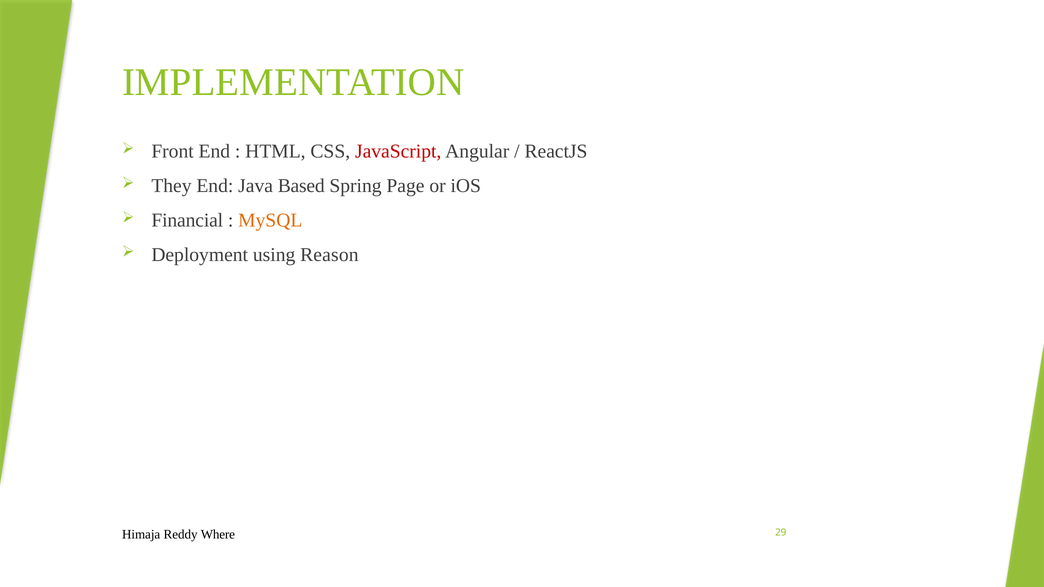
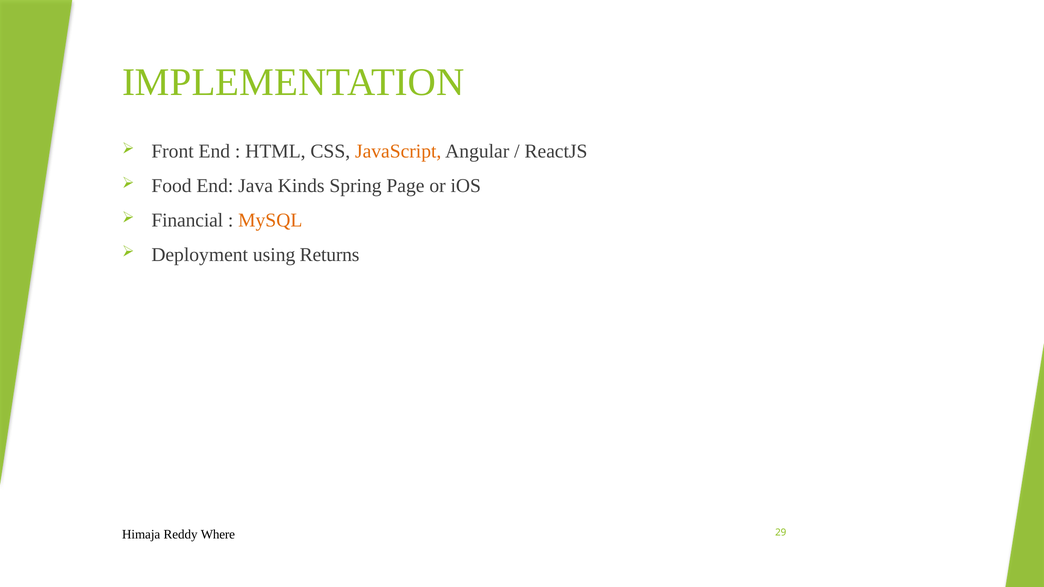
JavaScript colour: red -> orange (398, 152)
They: They -> Food (171, 186)
Based: Based -> Kinds (301, 186)
Reason: Reason -> Returns (330, 255)
